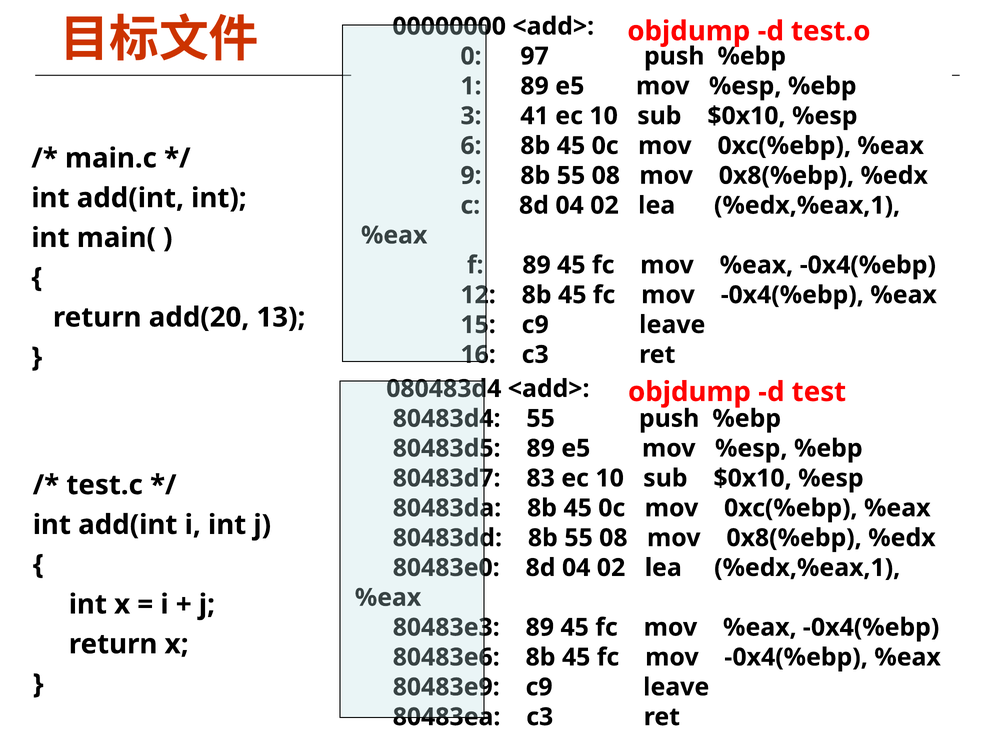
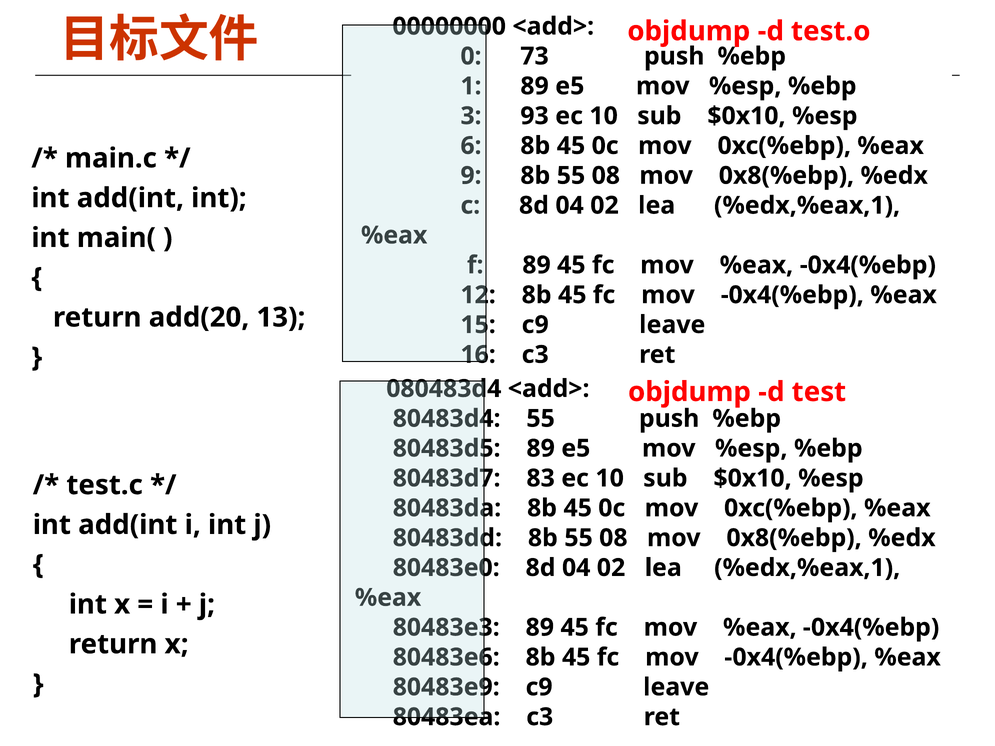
97: 97 -> 73 (535, 56)
41: 41 -> 93 (535, 116)
